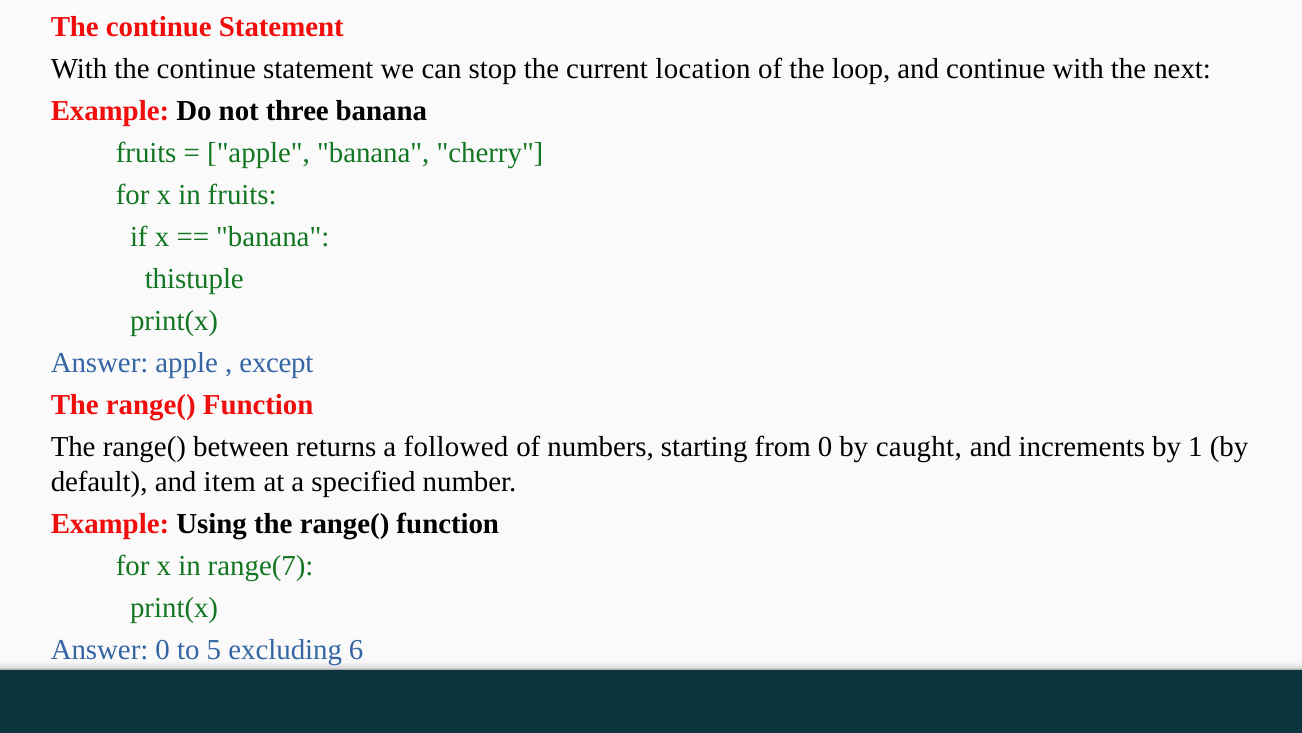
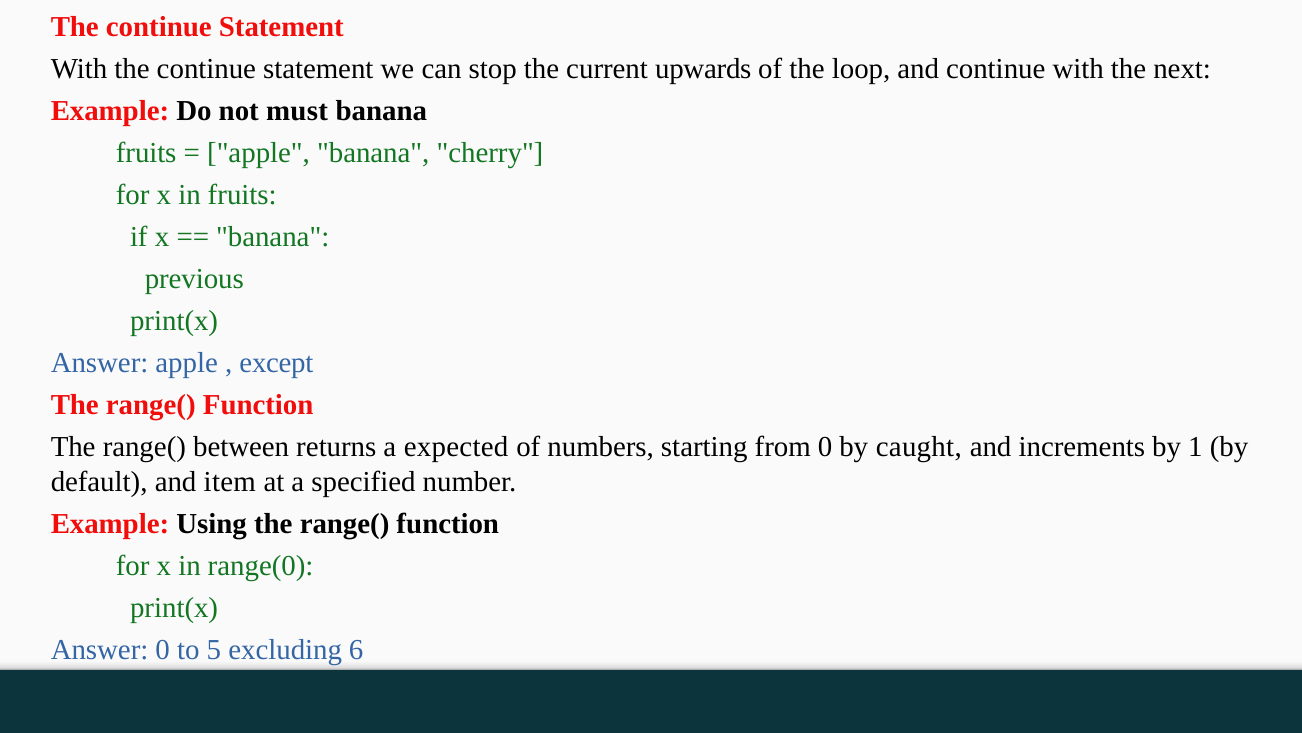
location: location -> upwards (703, 69)
three: three -> must (297, 111)
thistuple: thistuple -> previous (194, 279)
followed: followed -> expected (456, 447)
range(7: range(7 -> range(0 (261, 565)
